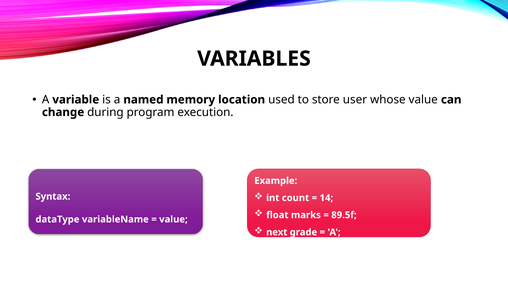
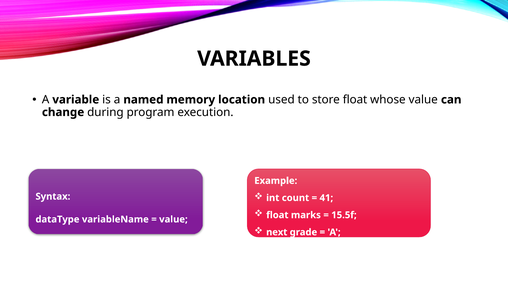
store user: user -> float (355, 100)
14: 14 -> 41 (326, 198)
89.5f: 89.5f -> 15.5f (344, 215)
